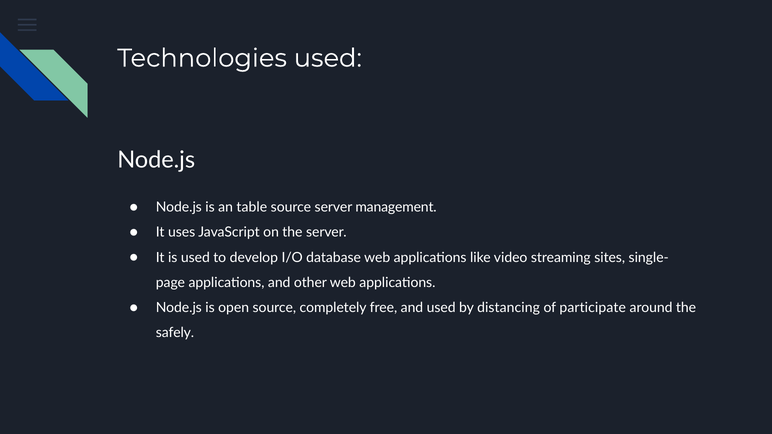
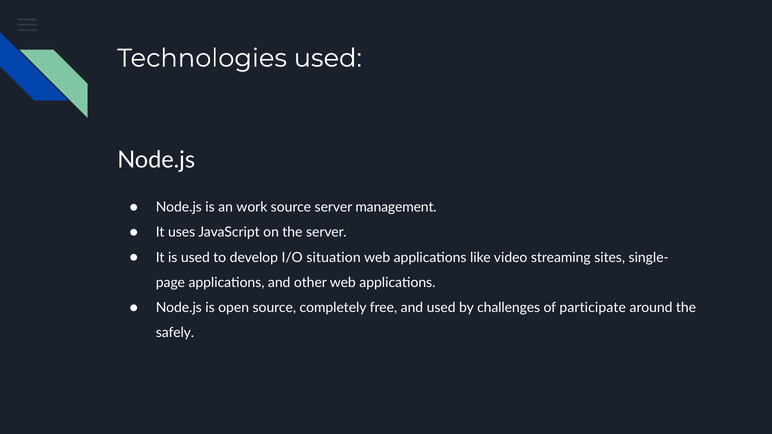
table: table -> work (252, 207)
database: database -> situation (334, 258)
distancing: distancing -> challenges (509, 308)
